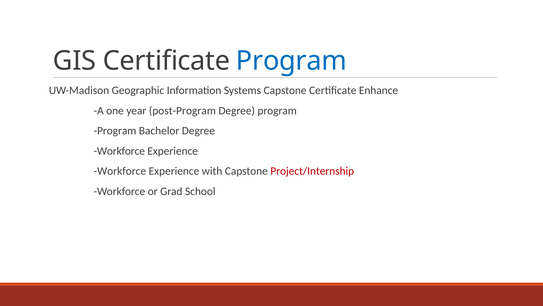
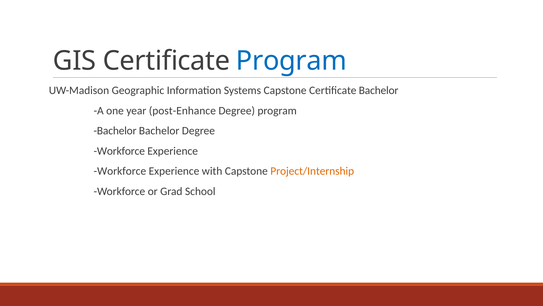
Certificate Enhance: Enhance -> Bachelor (379, 90)
post-Program: post-Program -> post-Enhance (182, 110)
Program: Program -> Bachelor (115, 131)
Project/Internship colour: red -> orange (312, 171)
